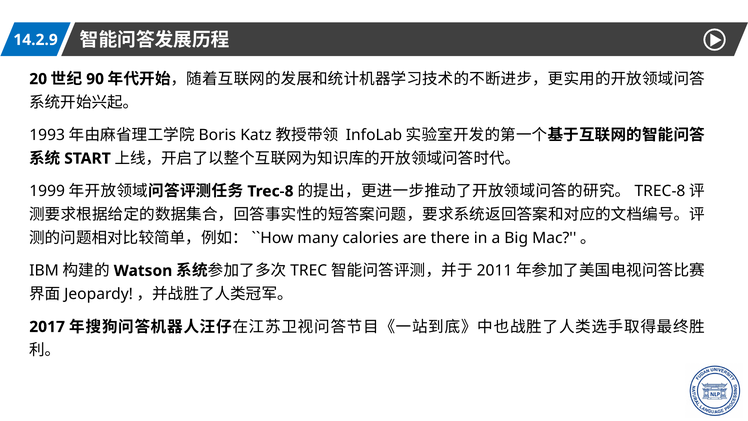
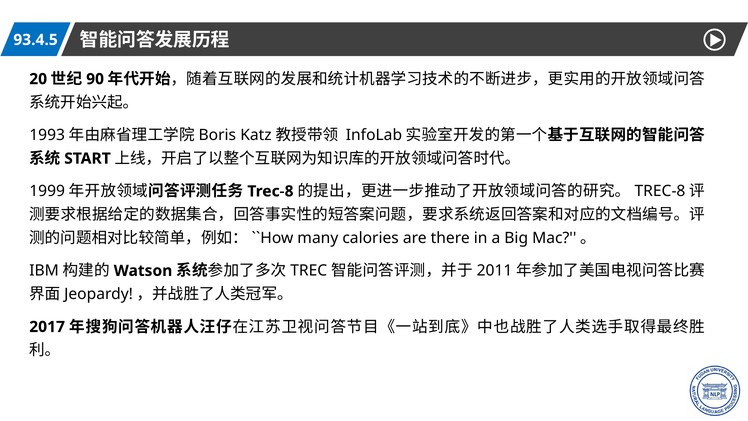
14.2.9: 14.2.9 -> 93.4.5 (36, 40)
